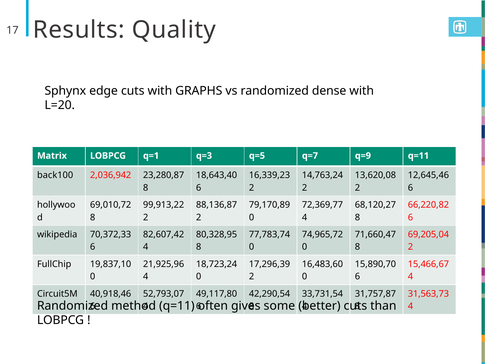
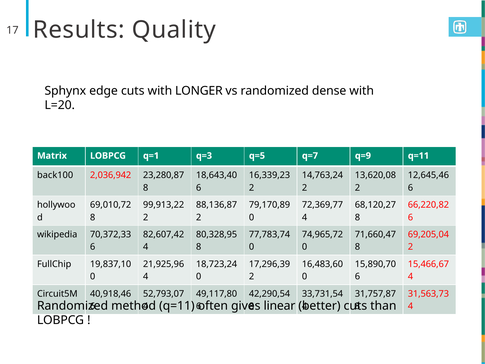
GRAPHS: GRAPHS -> LONGER (199, 91)
some: some -> linear (280, 306)
